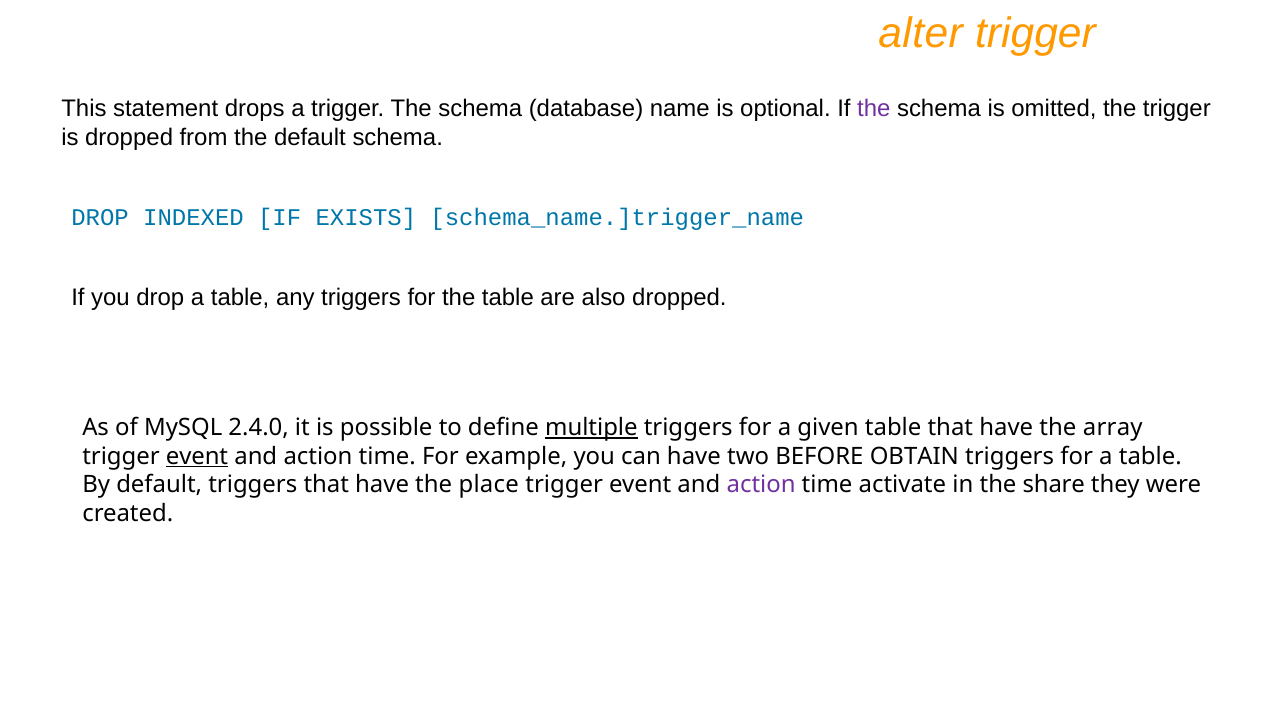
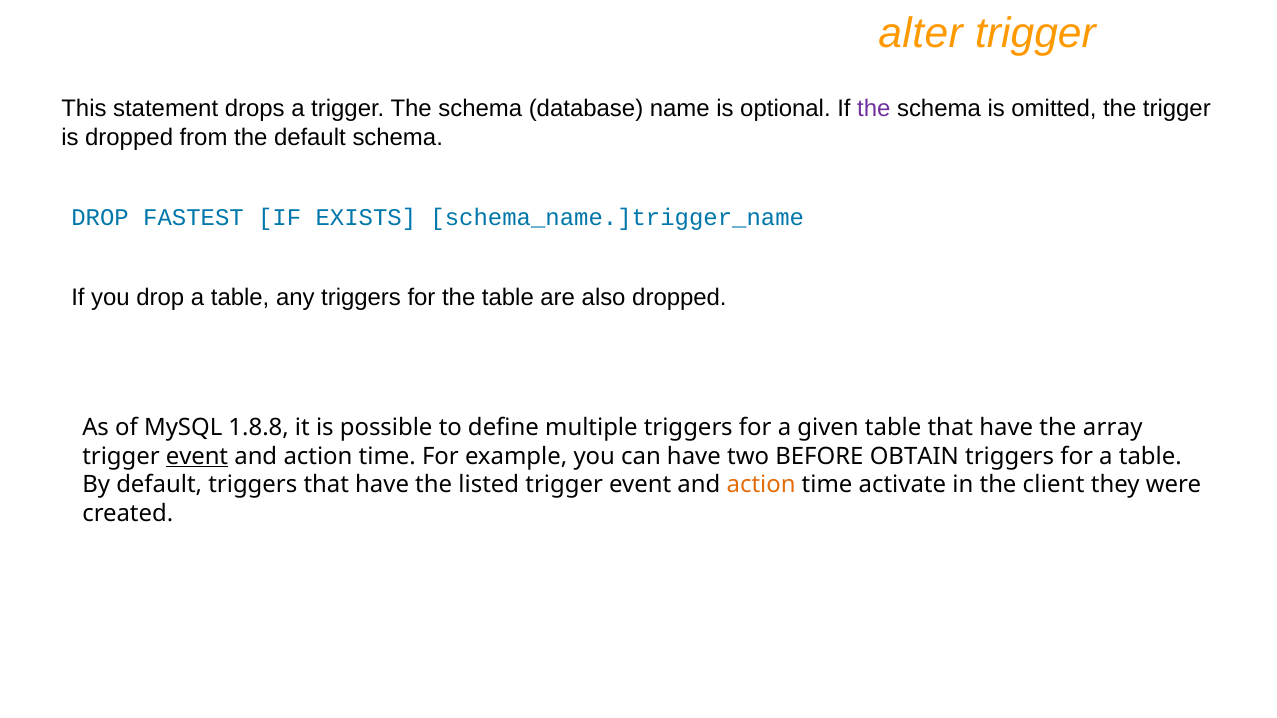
INDEXED: INDEXED -> FASTEST (193, 218)
2.4.0: 2.4.0 -> 1.8.8 (259, 428)
multiple underline: present -> none (591, 428)
place: place -> listed (489, 485)
action colour: purple -> orange (761, 485)
share: share -> client (1054, 485)
